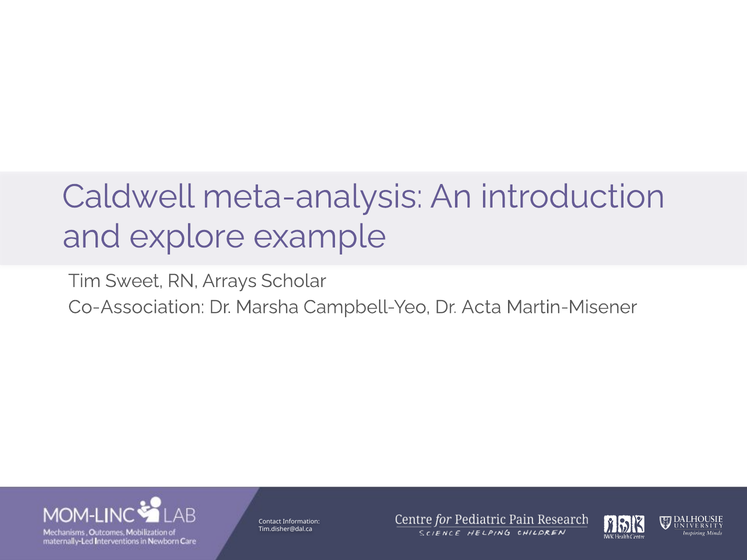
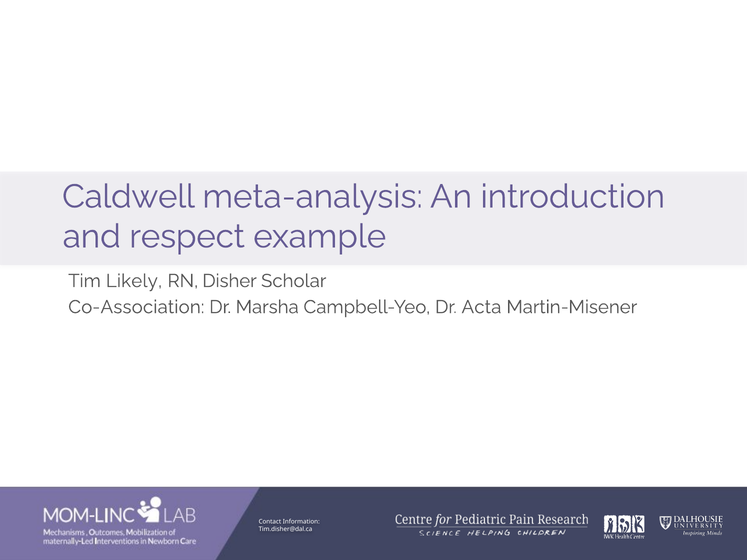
explore: explore -> respect (187, 237)
Sweet: Sweet -> Likely (134, 281)
Arrays: Arrays -> Disher (230, 281)
